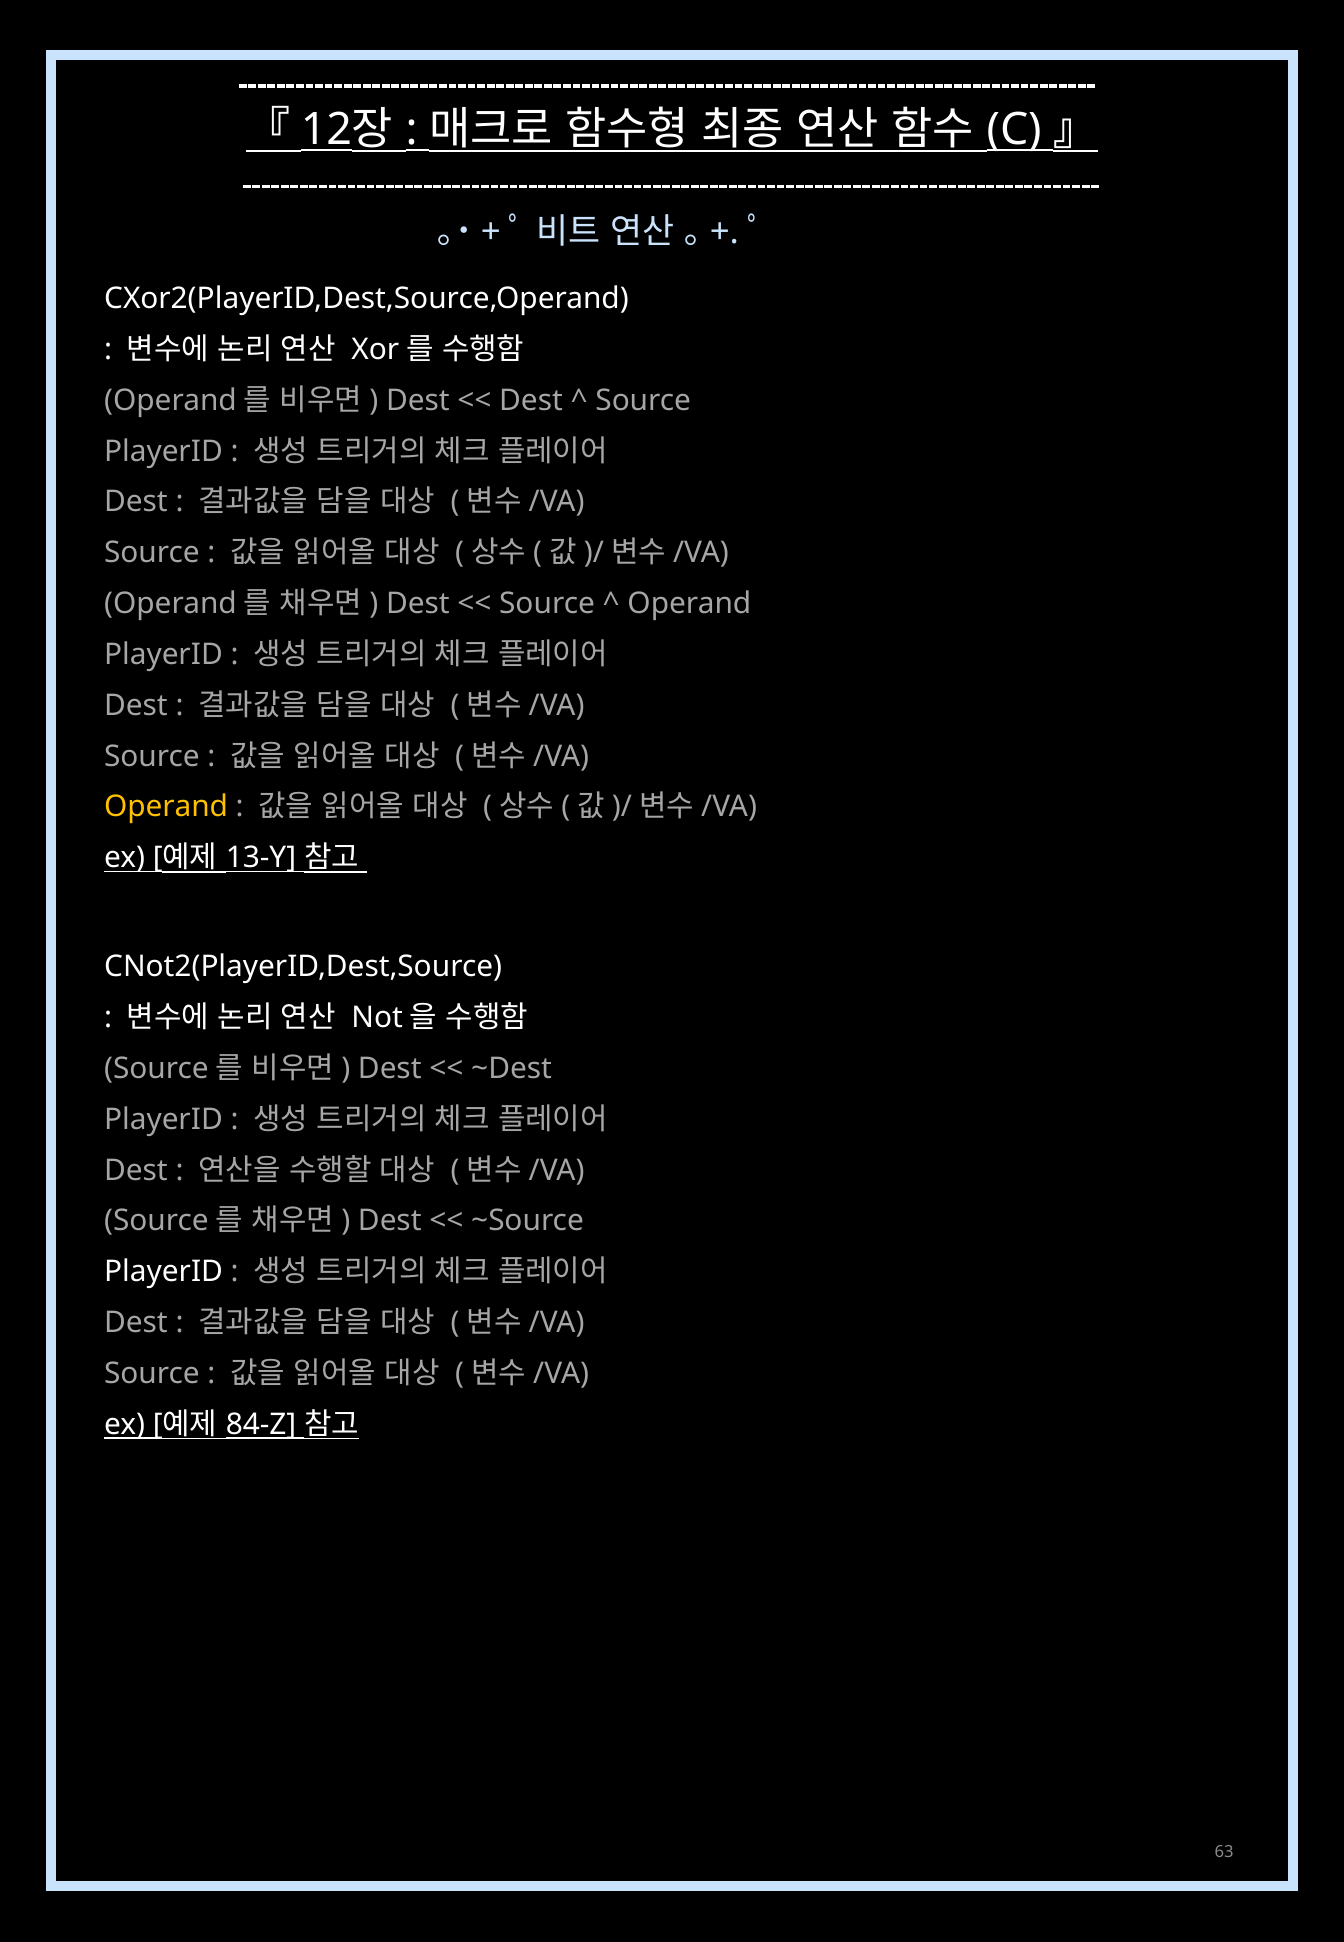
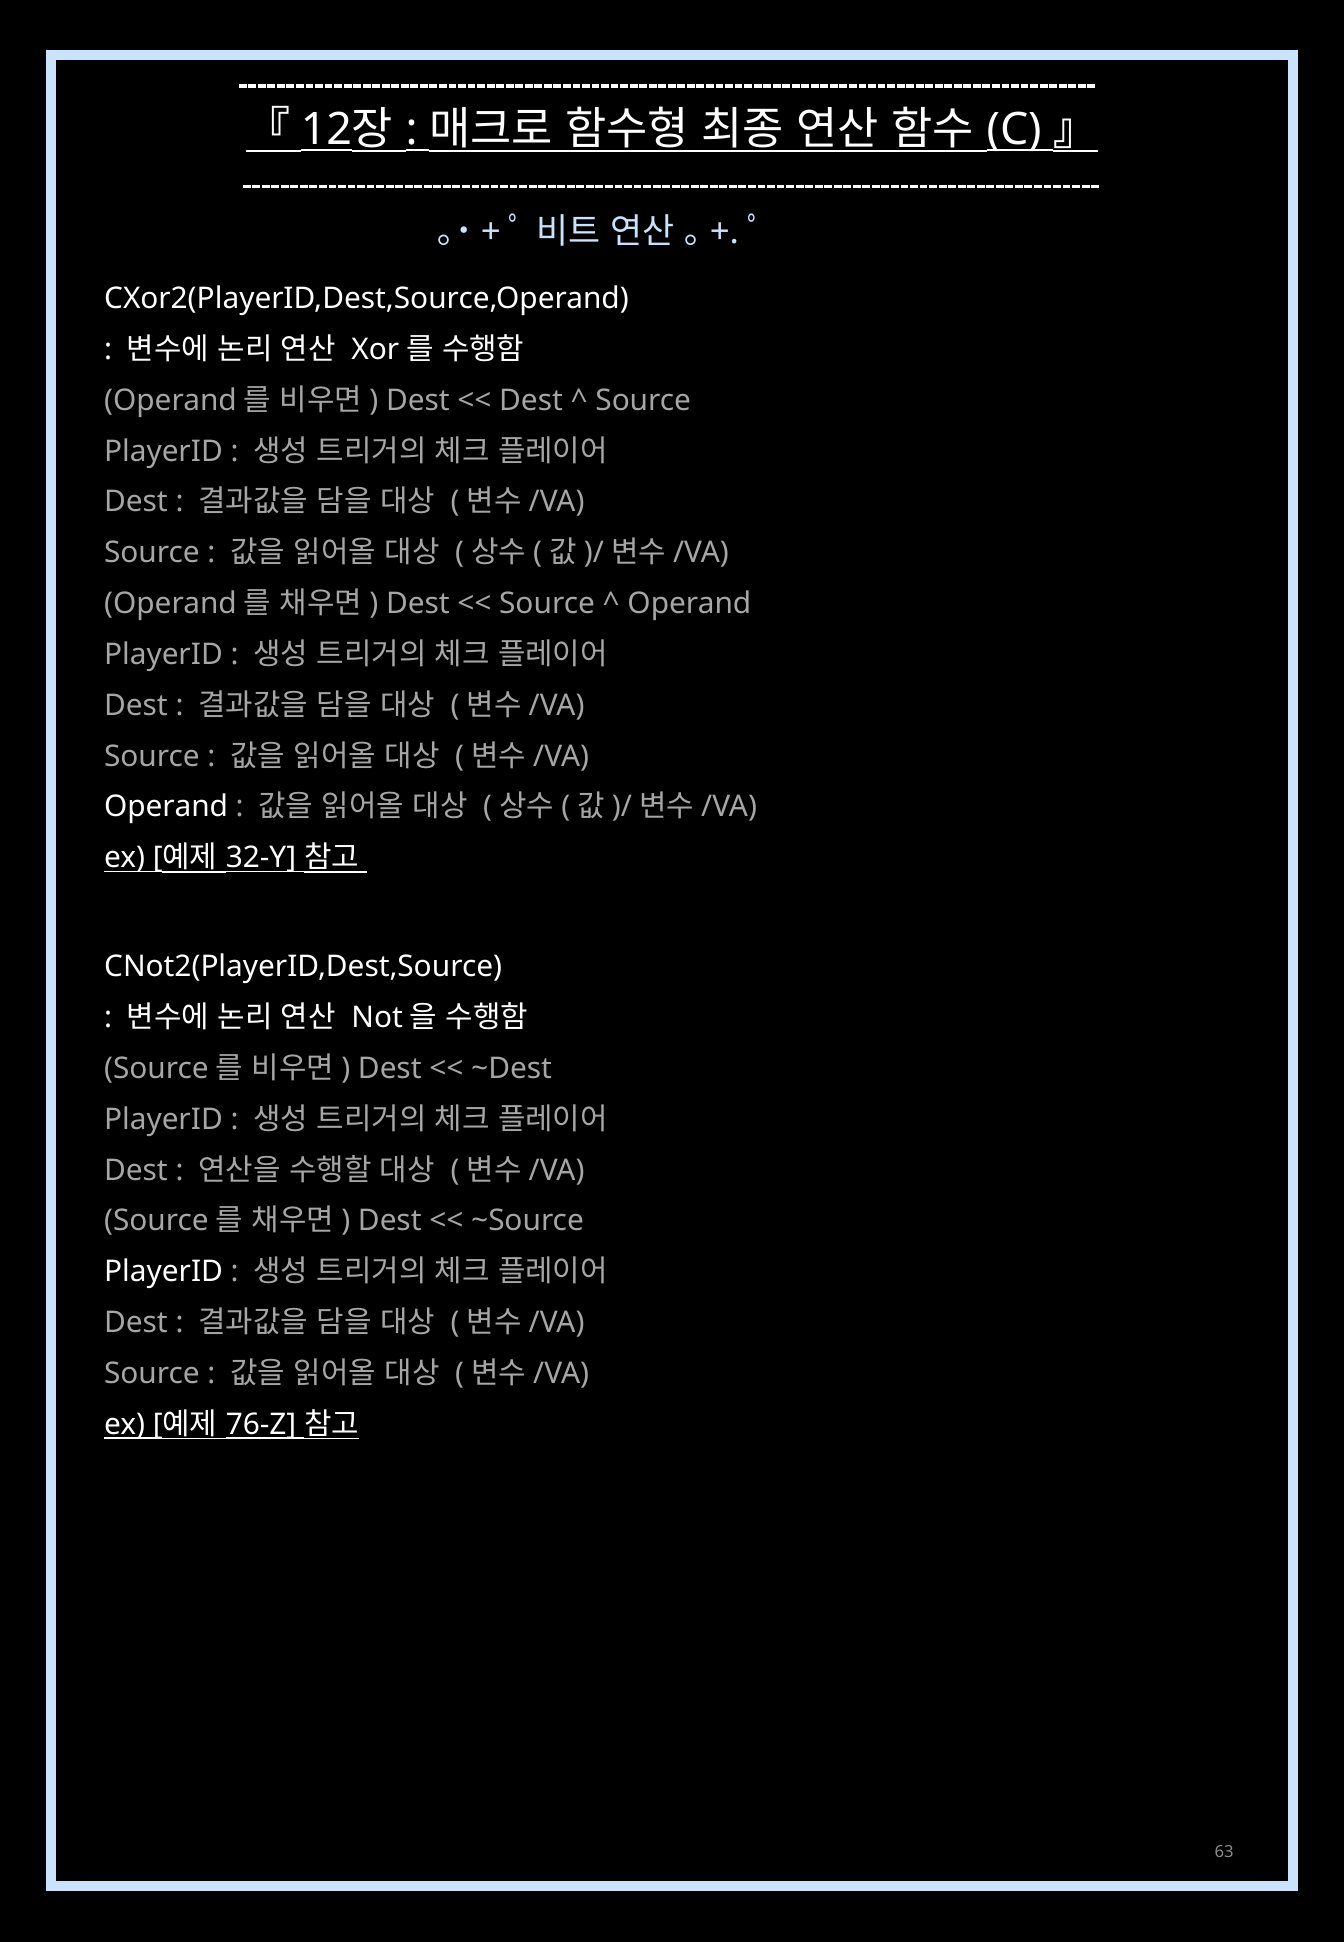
Operand colour: yellow -> white (166, 807)
13-Y: 13-Y -> 32-Y (261, 858)
84-Z: 84-Z -> 76-Z (261, 1424)
